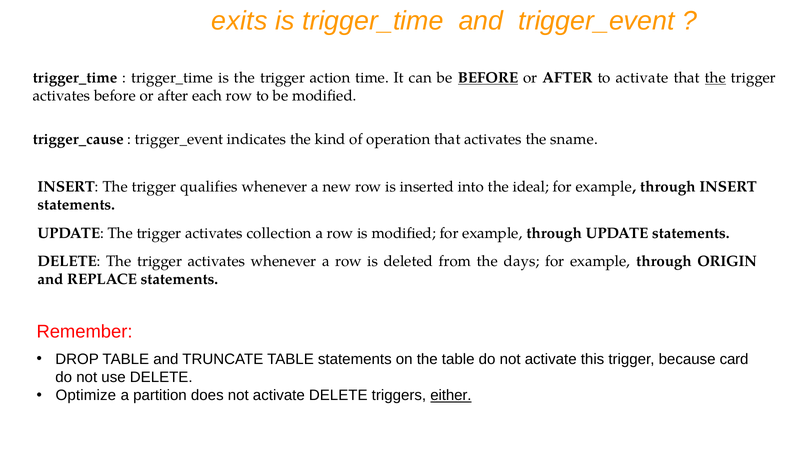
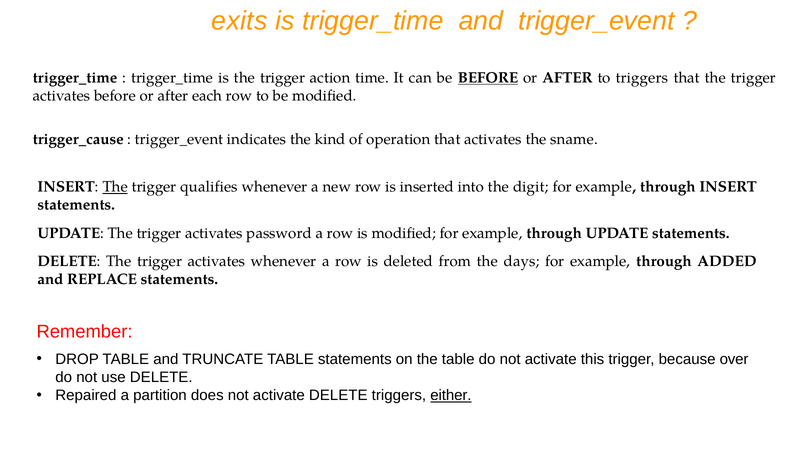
to activate: activate -> triggers (642, 78)
the underline: present -> none (715, 78)
The underline: none -> present (115, 187)
ideal: ideal -> digit (531, 187)
collection: collection -> password (279, 233)
ORIGIN: ORIGIN -> ADDED (727, 261)
card: card -> over (734, 360)
Optimize: Optimize -> Repaired (86, 396)
